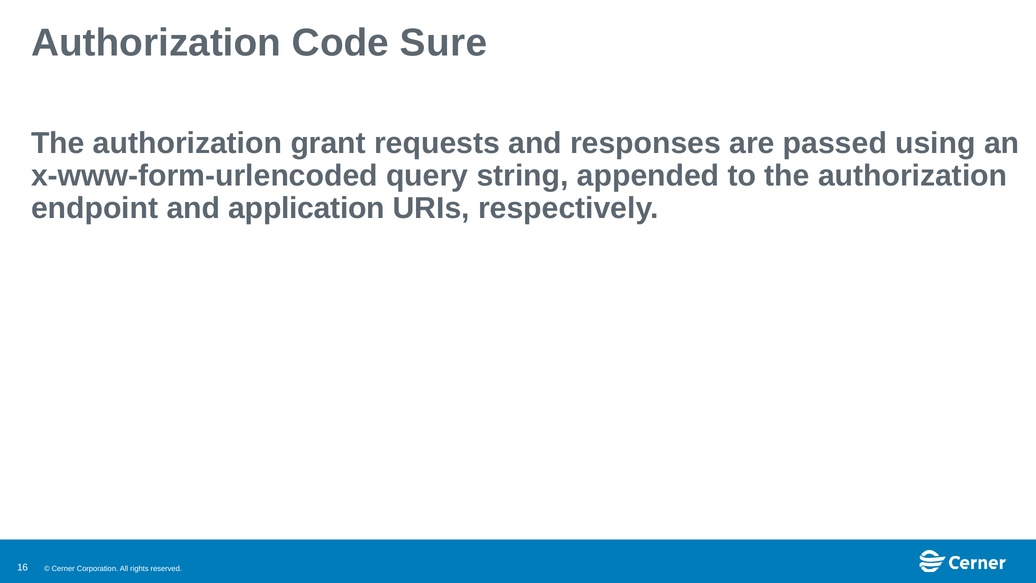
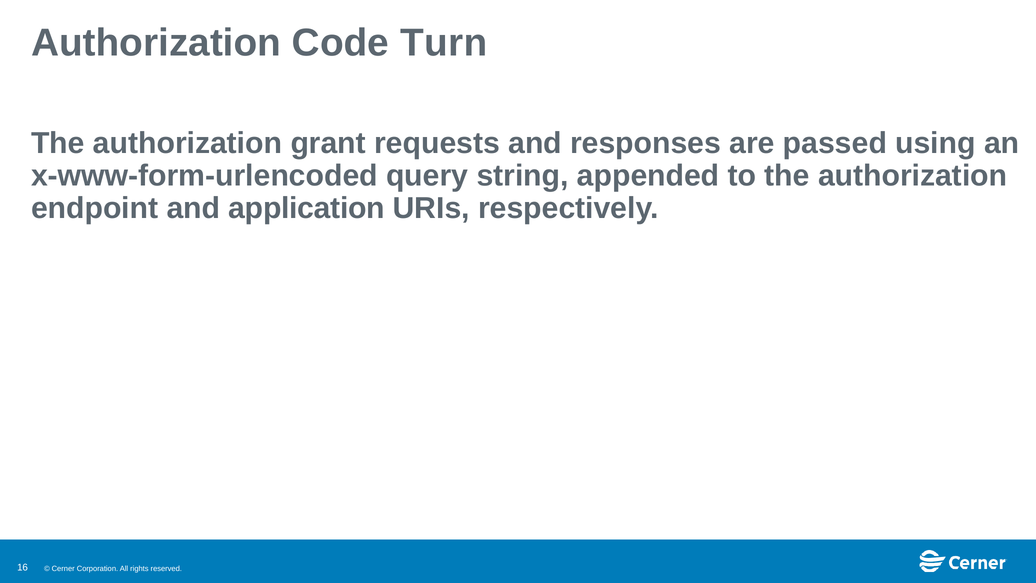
Sure: Sure -> Turn (444, 43)
